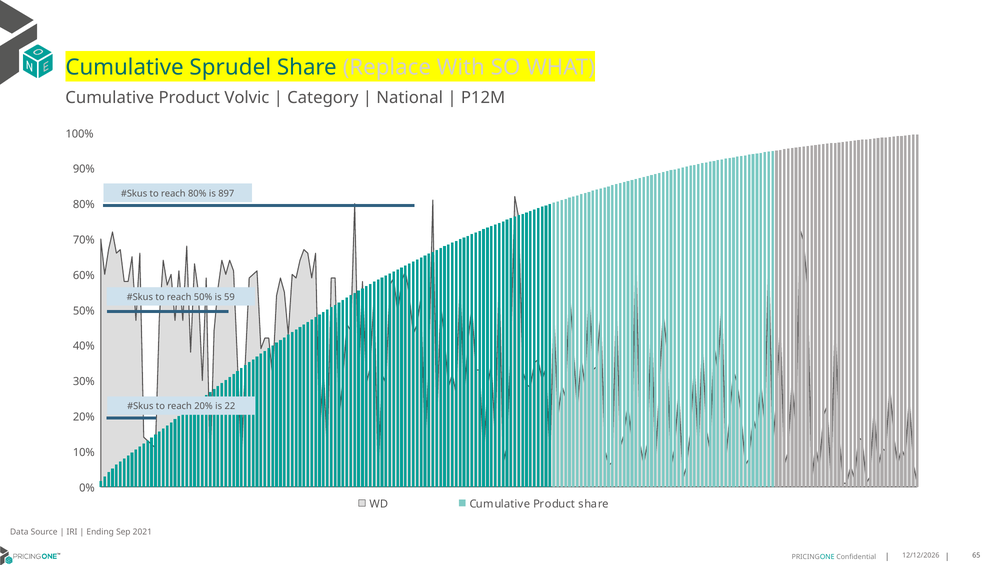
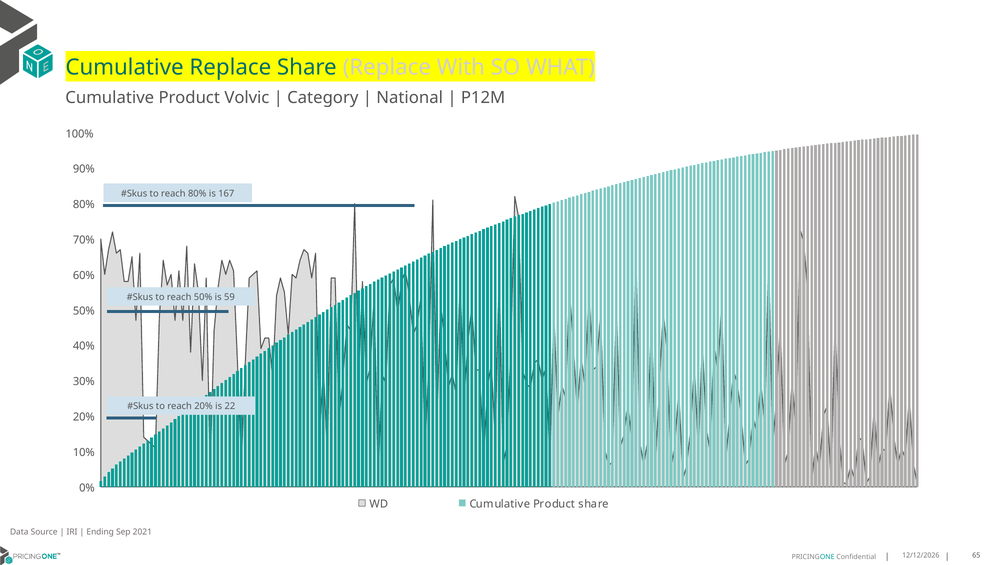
Cumulative Sprudel: Sprudel -> Replace (230, 68)
897: 897 -> 167 (226, 194)
